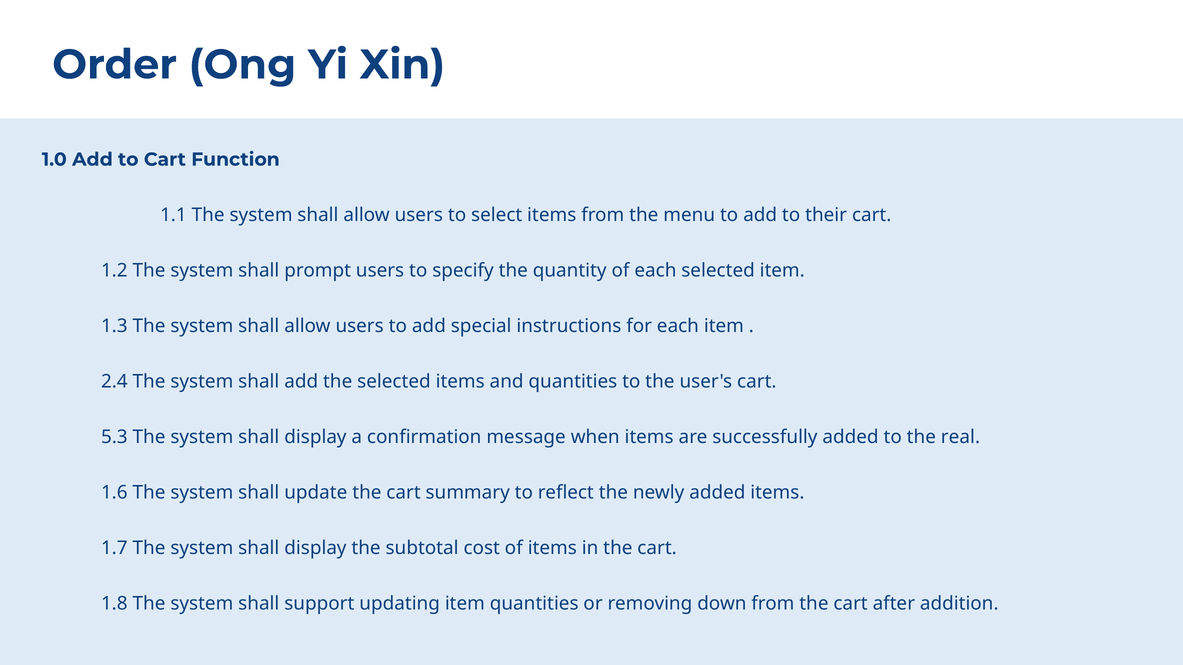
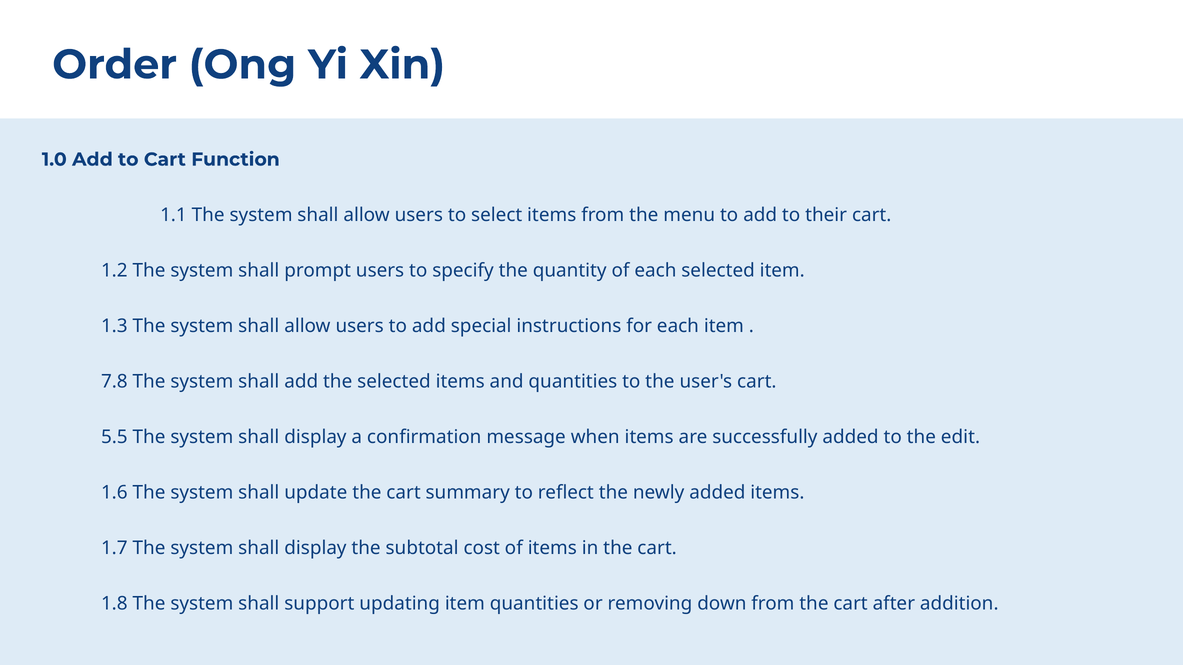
2.4: 2.4 -> 7.8 (114, 382)
5.3: 5.3 -> 5.5 (114, 437)
real: real -> edit (960, 437)
